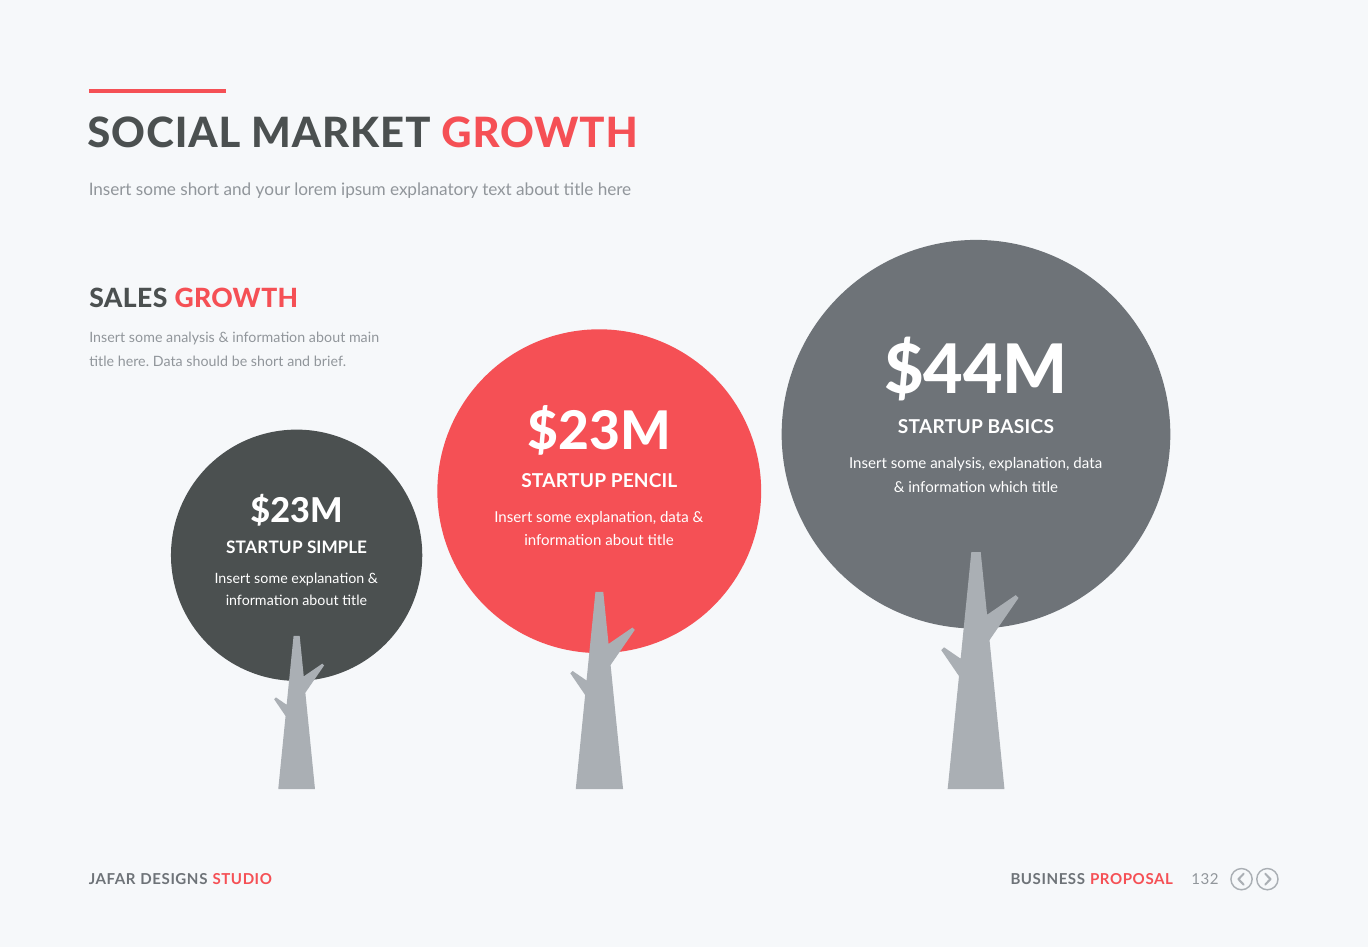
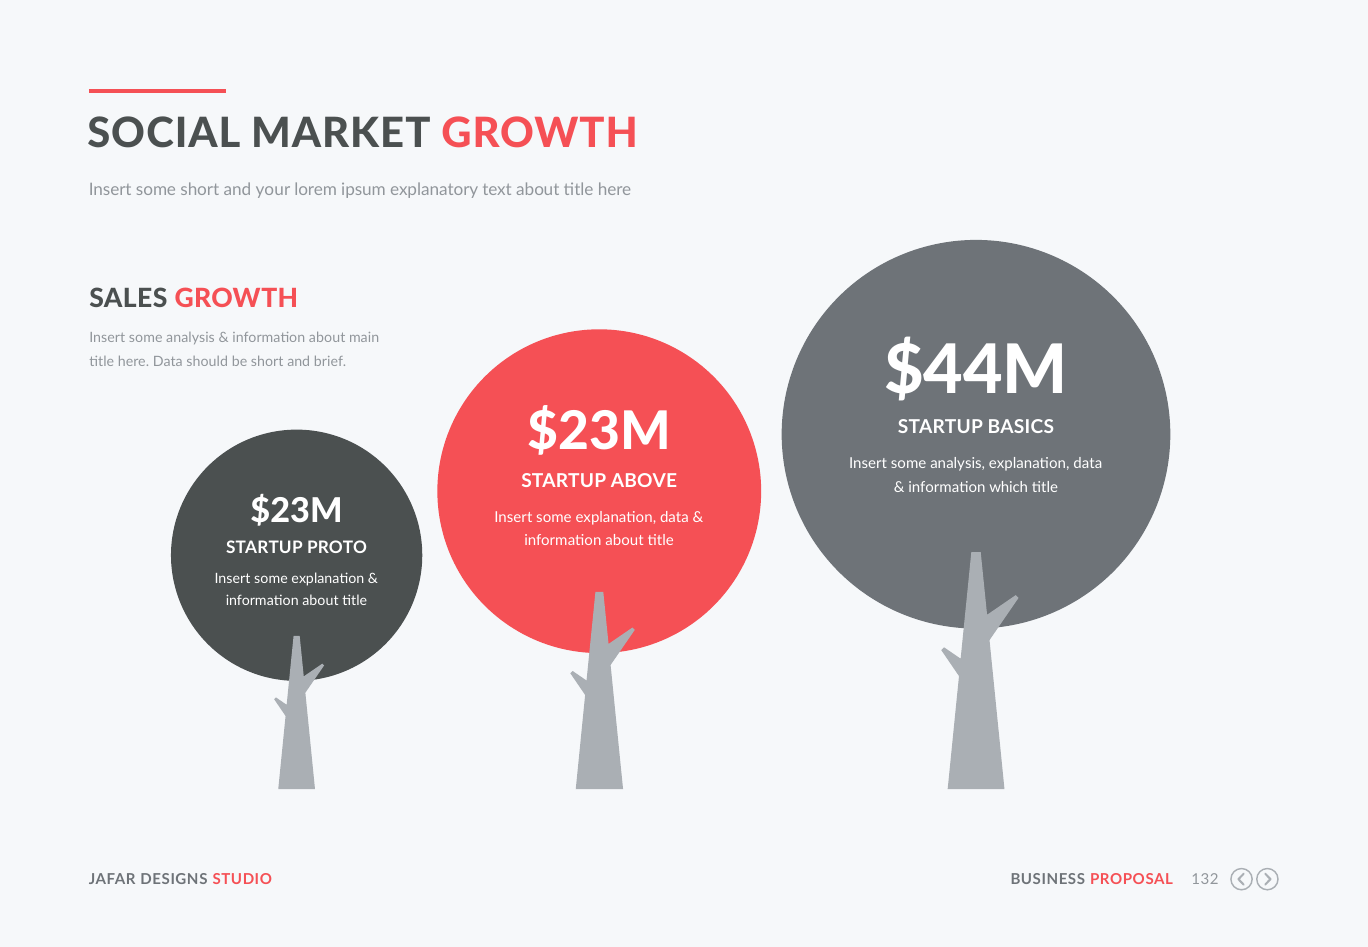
PENCIL: PENCIL -> ABOVE (644, 481)
SIMPLE: SIMPLE -> PROTO (337, 548)
